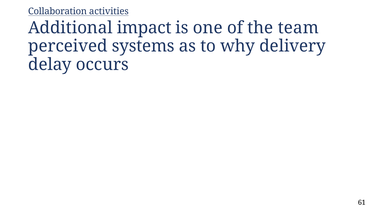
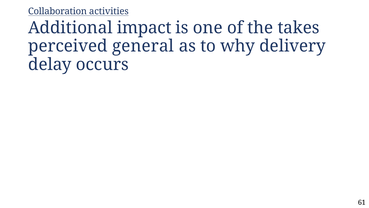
team: team -> takes (298, 28)
systems: systems -> general (143, 46)
